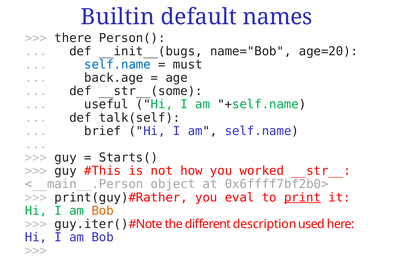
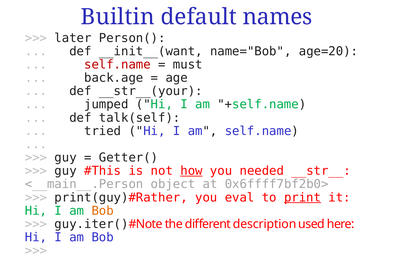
there: there -> later (73, 38)
__init__(bugs: __init__(bugs -> __init__(want (151, 51)
self.name colour: blue -> red (117, 64)
__str__(some: __str__(some -> __str__(your (151, 91)
useful: useful -> jumped (106, 104)
brief: brief -> tried (103, 131)
Starts(: Starts( -> Getter( (129, 157)
how underline: none -> present (191, 171)
worked: worked -> needed (262, 171)
